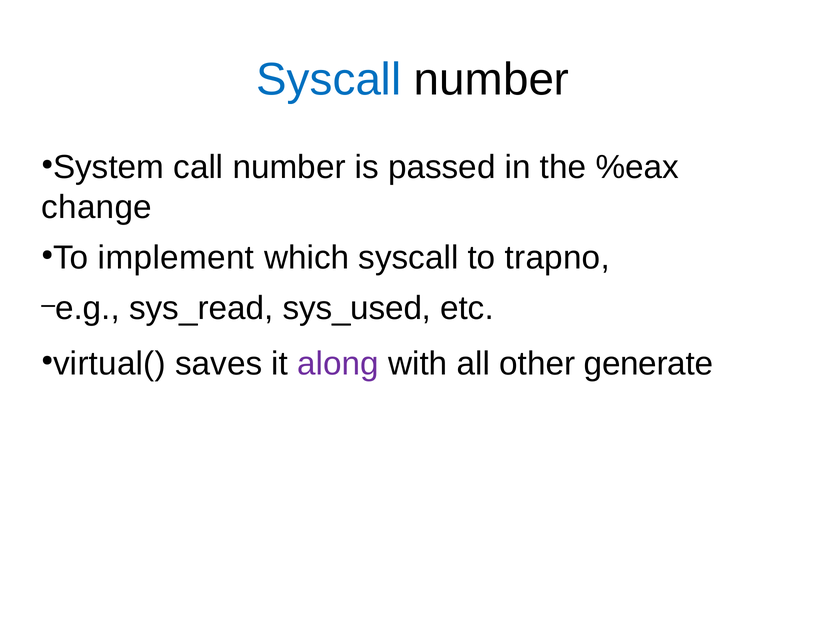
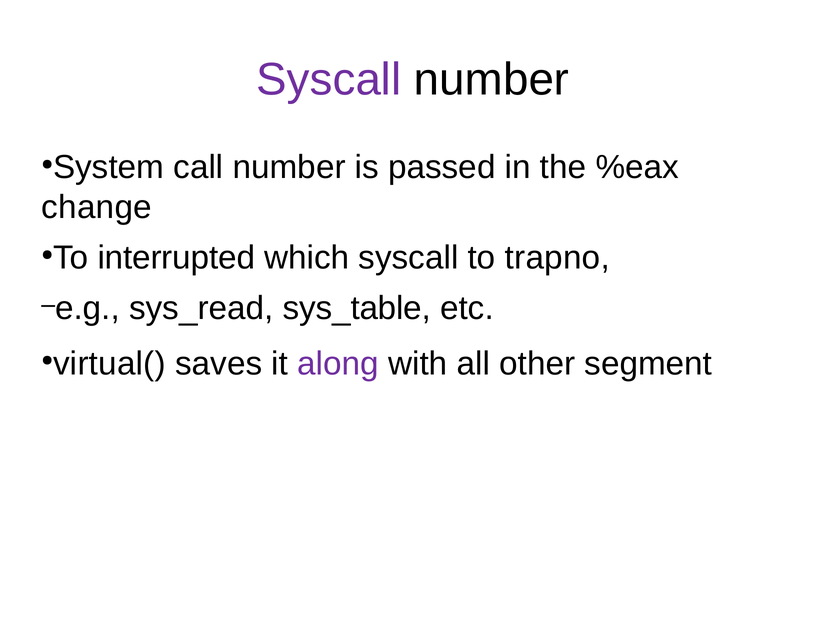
Syscall colour: blue -> purple (329, 80)
implement: implement -> interrupted (176, 257)
sys_used: sys_used -> sys_table (357, 308)
generate: generate -> segment (648, 363)
